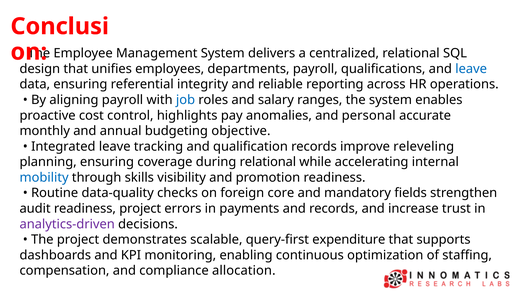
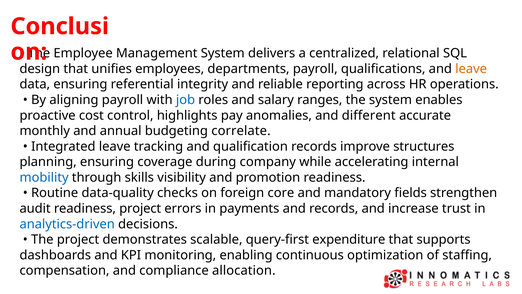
leave colour: blue -> orange (471, 69)
personal: personal -> different (369, 115)
objective: objective -> correlate (241, 131)
releveling: releveling -> structures (424, 146)
during relational: relational -> company (268, 162)
analytics-driven colour: purple -> blue (67, 224)
